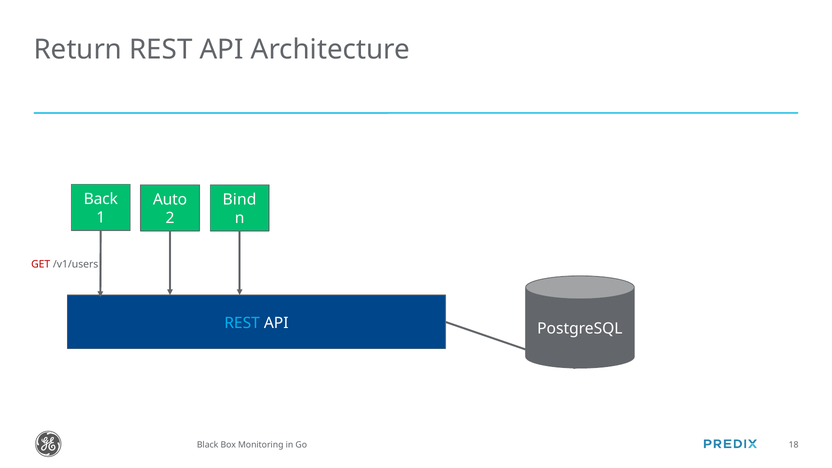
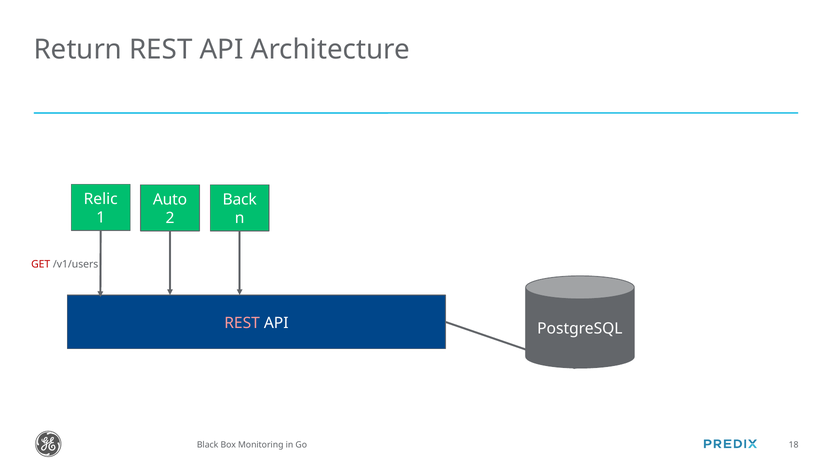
Back: Back -> Relic (101, 199)
Bind: Bind -> Back (240, 200)
REST colour: light blue -> pink (242, 323)
